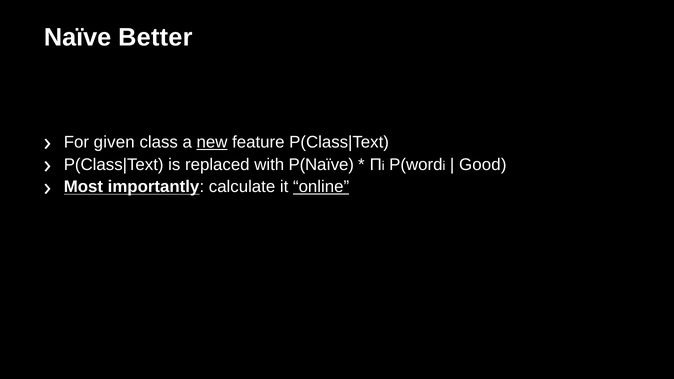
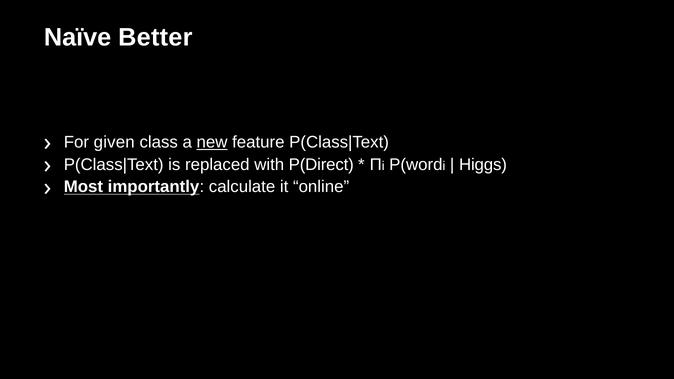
P(Naïve: P(Naïve -> P(Direct (321, 165)
Good: Good -> Higgs (483, 165)
online underline: present -> none (321, 187)
